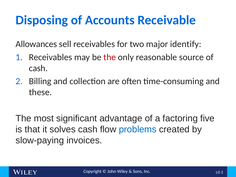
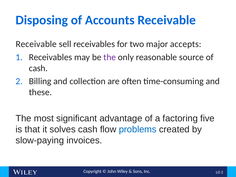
Allowances: Allowances -> Receivable (36, 44)
identify: identify -> accepts (186, 44)
the colour: red -> purple (110, 57)
